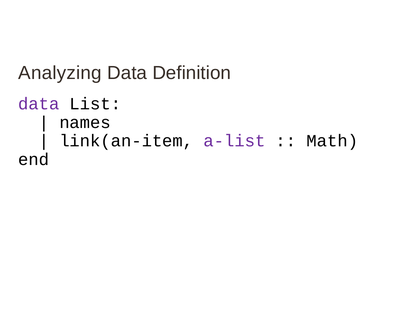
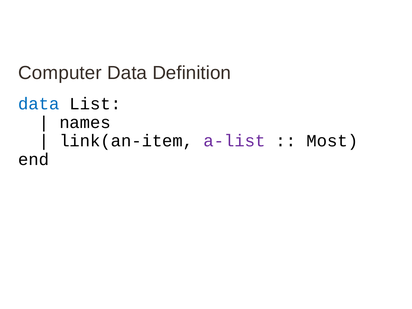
Analyzing: Analyzing -> Computer (60, 73)
data colour: purple -> blue (39, 104)
Math: Math -> Most (332, 141)
